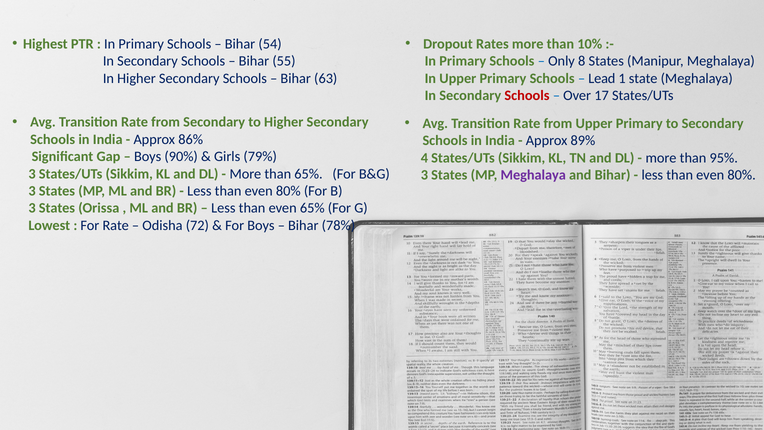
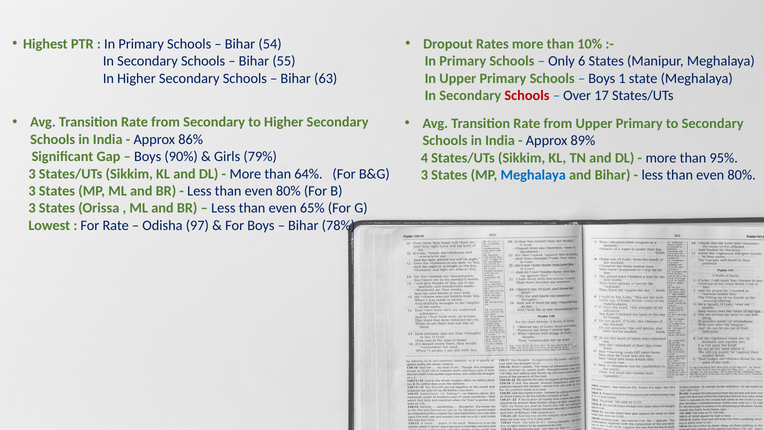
8: 8 -> 6 (582, 61)
Lead: Lead -> Boys (602, 78)
than 65%: 65% -> 64% (309, 174)
Meghalaya colour: purple -> blue (533, 175)
72: 72 -> 97 (197, 225)
